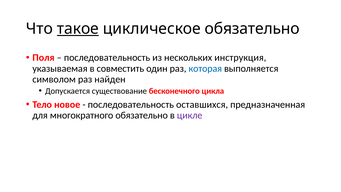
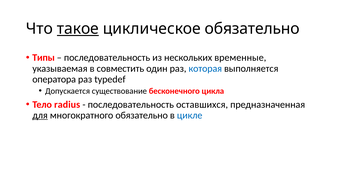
Поля: Поля -> Типы (44, 58)
инструкция: инструкция -> временные (240, 58)
символом: символом -> оператора (54, 79)
найден: найден -> typedef (110, 79)
новое: новое -> radius (67, 104)
для underline: none -> present (40, 115)
цикле colour: purple -> blue (190, 115)
